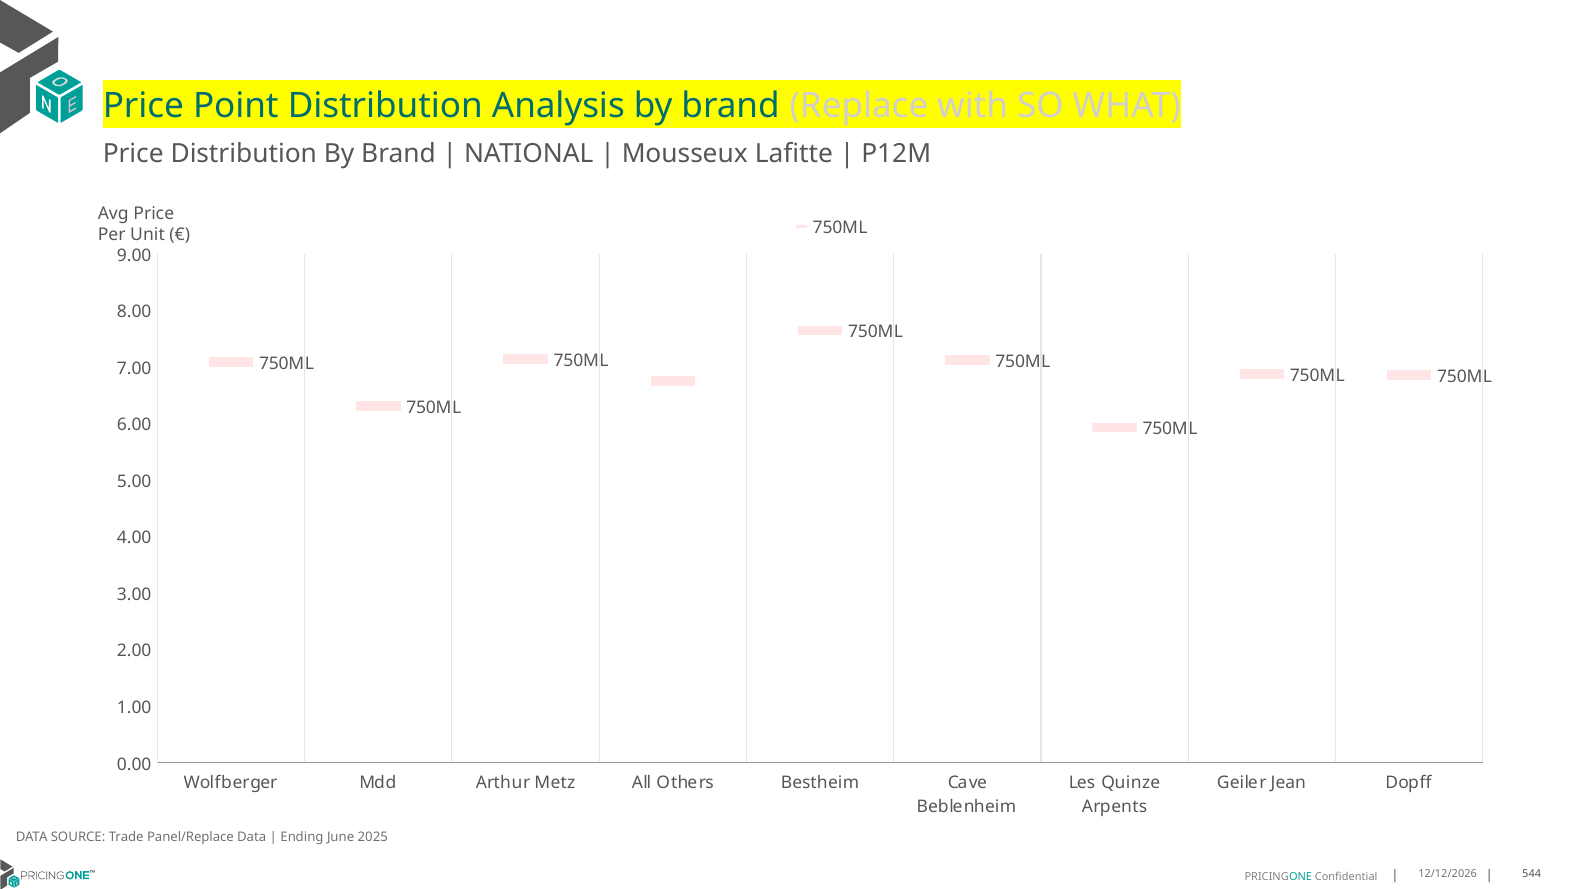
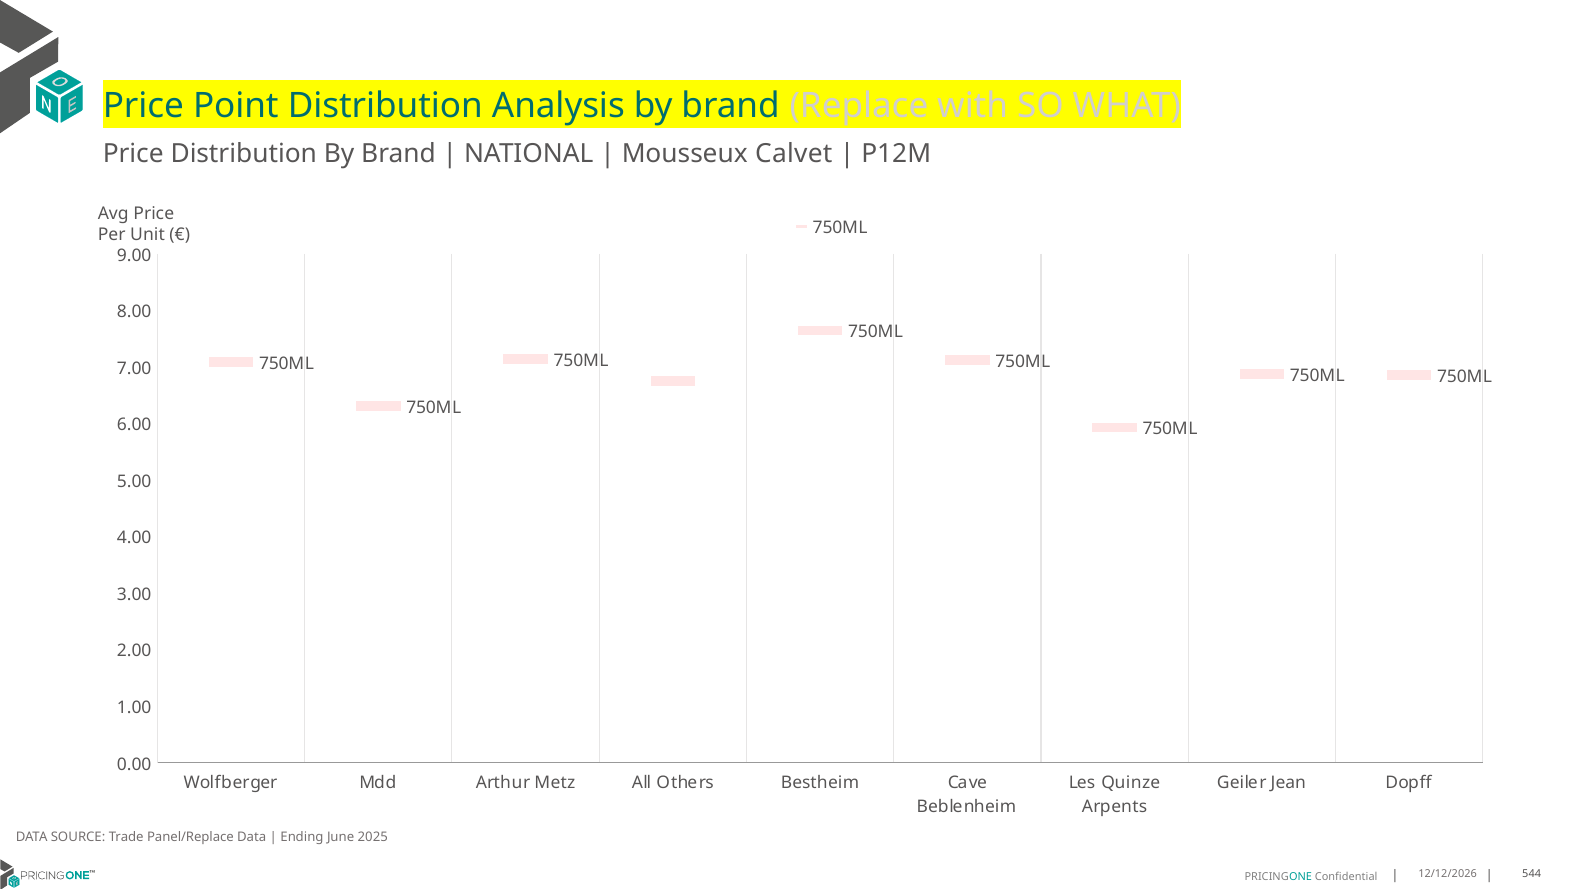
Lafitte: Lafitte -> Calvet (794, 154)
